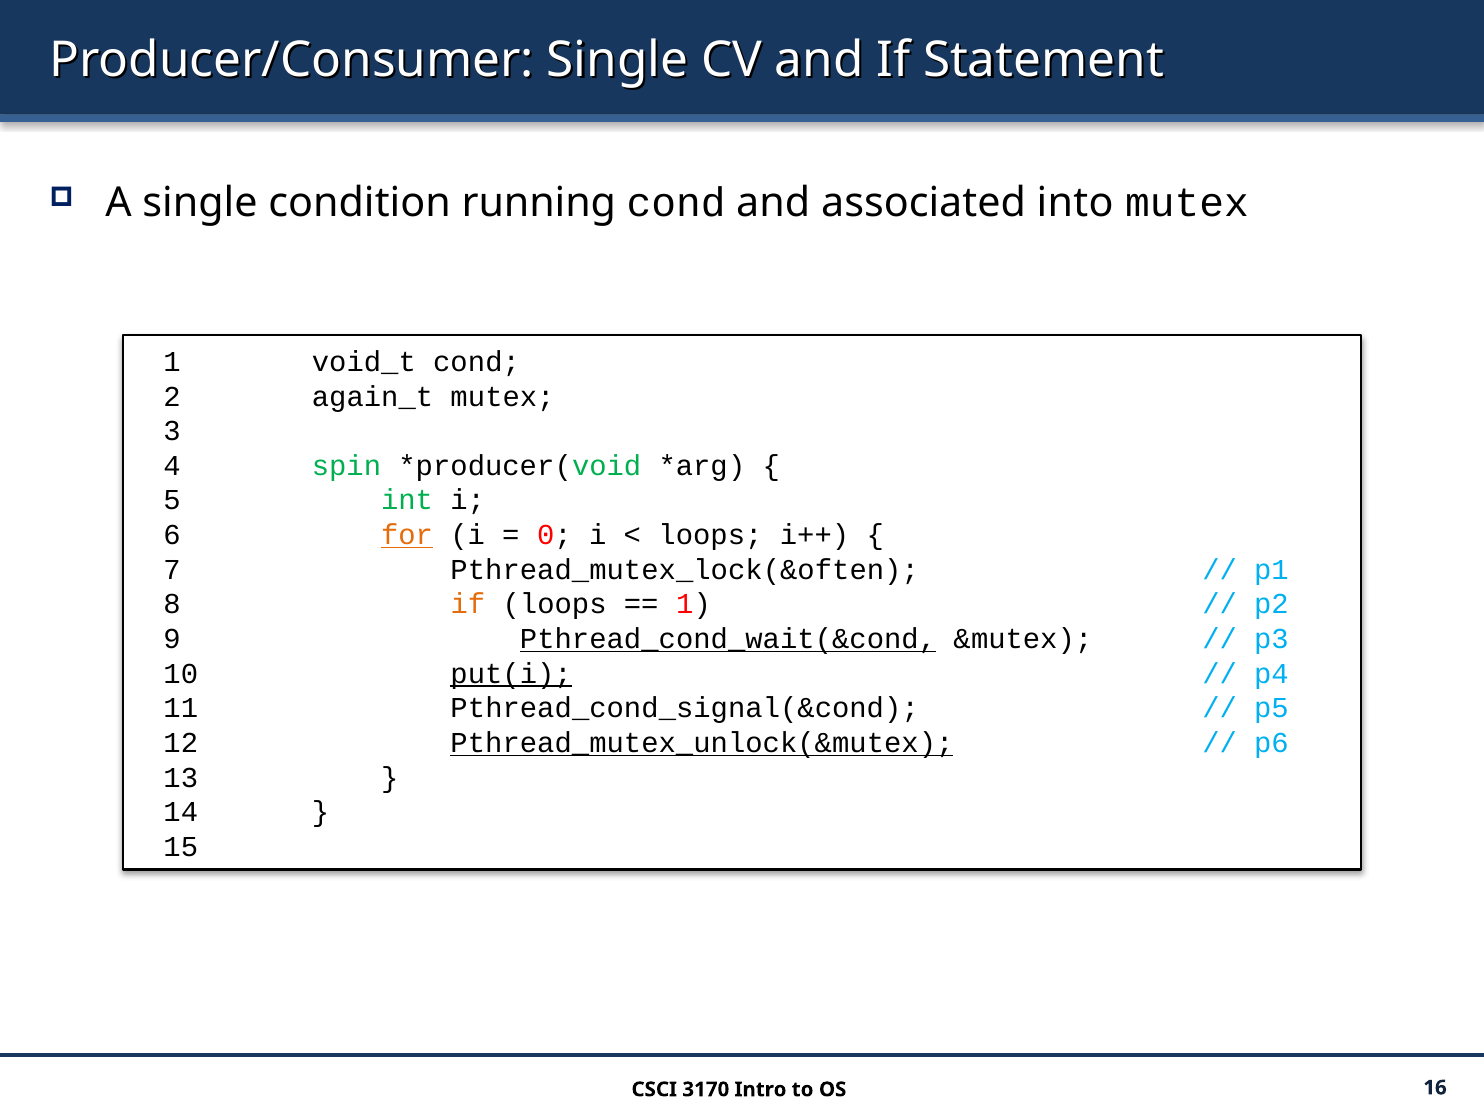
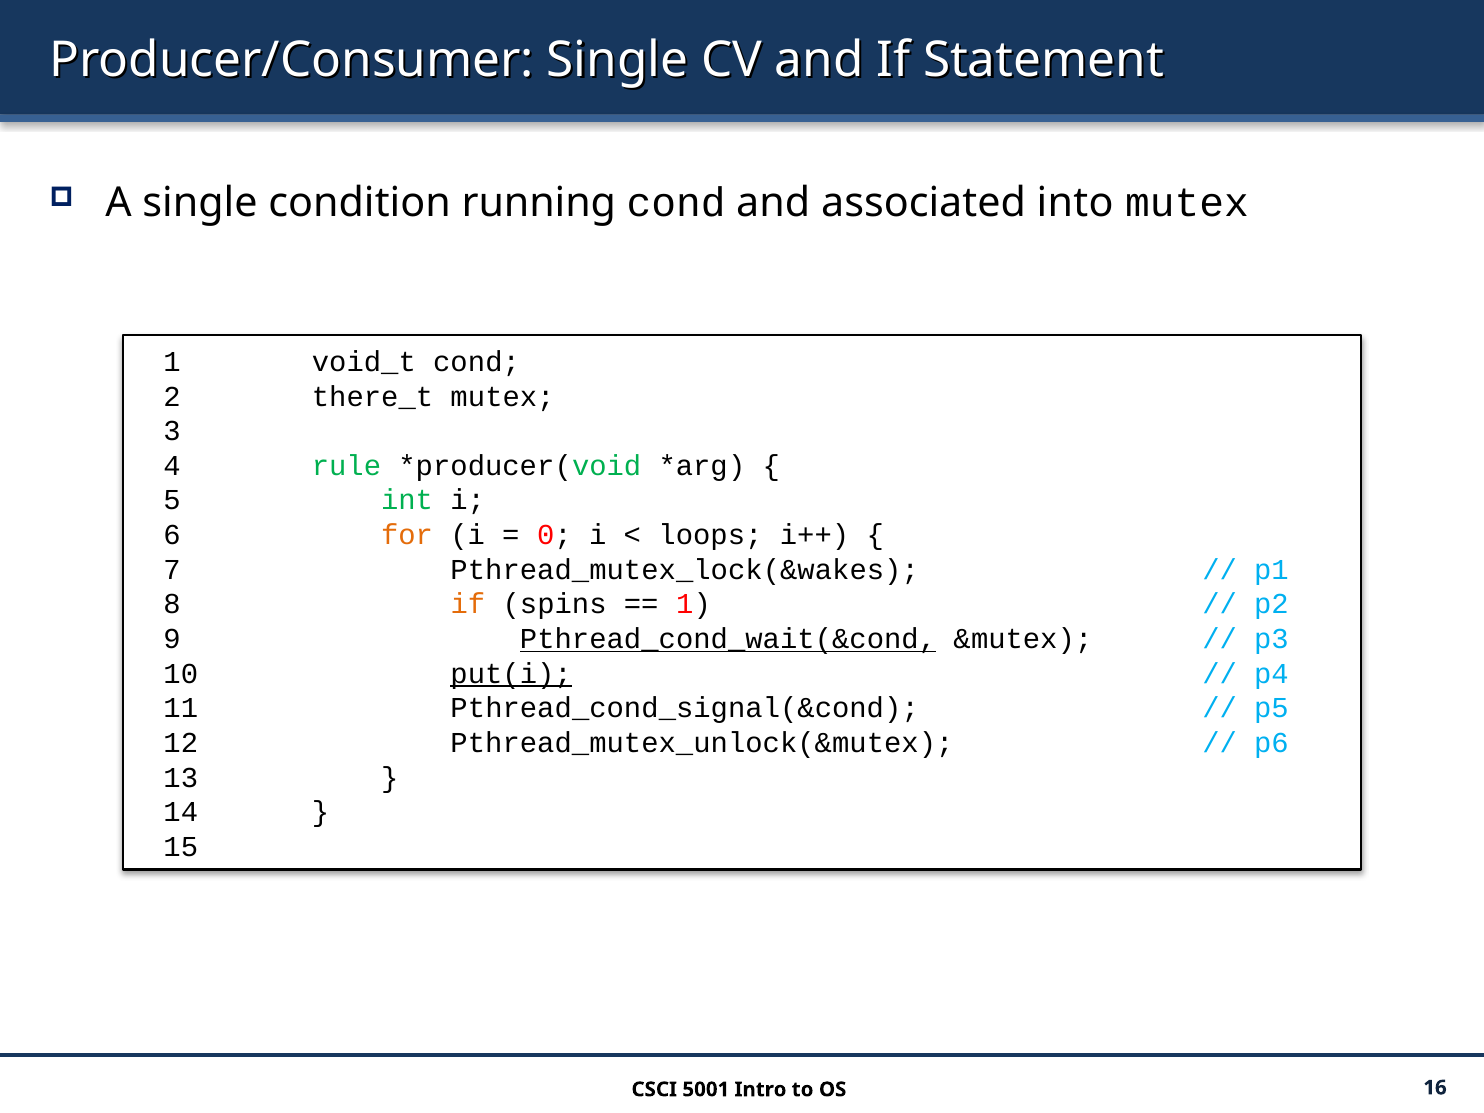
again_t: again_t -> there_t (373, 397)
spin: spin -> rule (346, 466)
for underline: present -> none (407, 535)
Pthread_mutex_lock(&often: Pthread_mutex_lock(&often -> Pthread_mutex_lock(&wakes (685, 570)
if loops: loops -> spins (555, 604)
Pthread_mutex_unlock(&mutex underline: present -> none (702, 743)
3170: 3170 -> 5001 (706, 1089)
